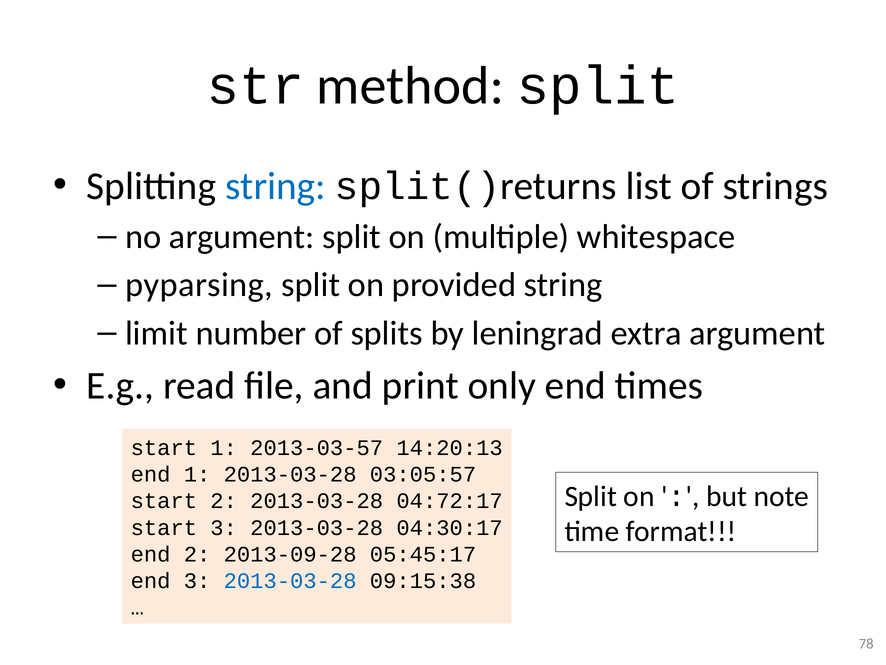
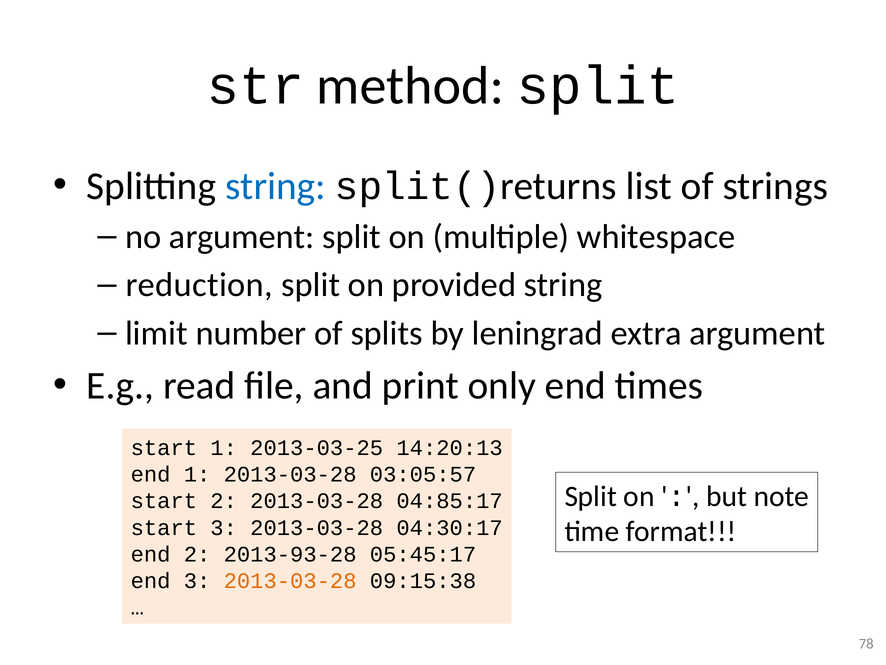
pyparsing: pyparsing -> reduction (199, 285)
2013-03-57: 2013-03-57 -> 2013-03-25 (317, 448)
04:72:17: 04:72:17 -> 04:85:17 (450, 501)
2013-09-28: 2013-09-28 -> 2013-93-28 (290, 554)
2013-03-28 colour: blue -> orange (290, 581)
